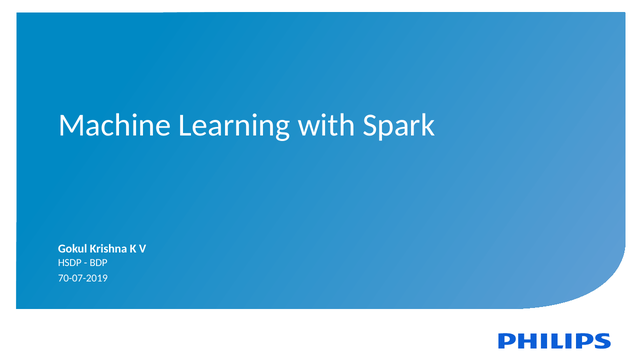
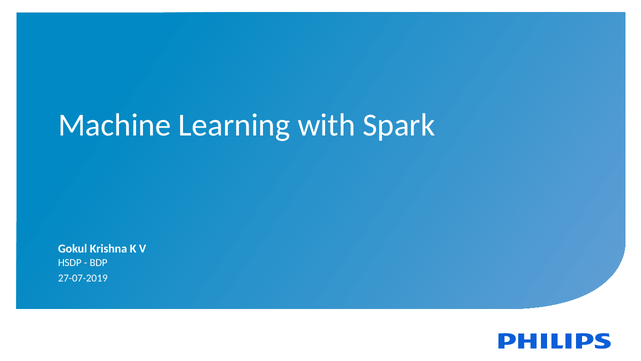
70-07-2019: 70-07-2019 -> 27-07-2019 (83, 278)
